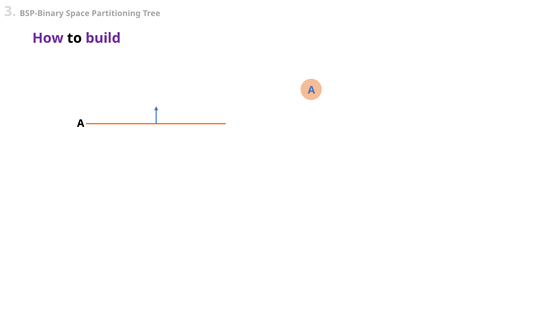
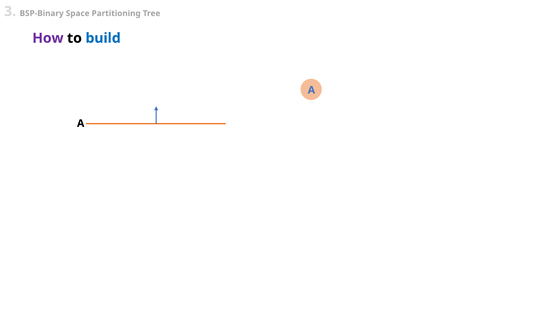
build colour: purple -> blue (103, 38)
